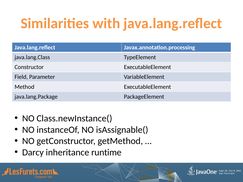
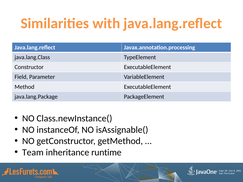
Darcy: Darcy -> Team (33, 153)
